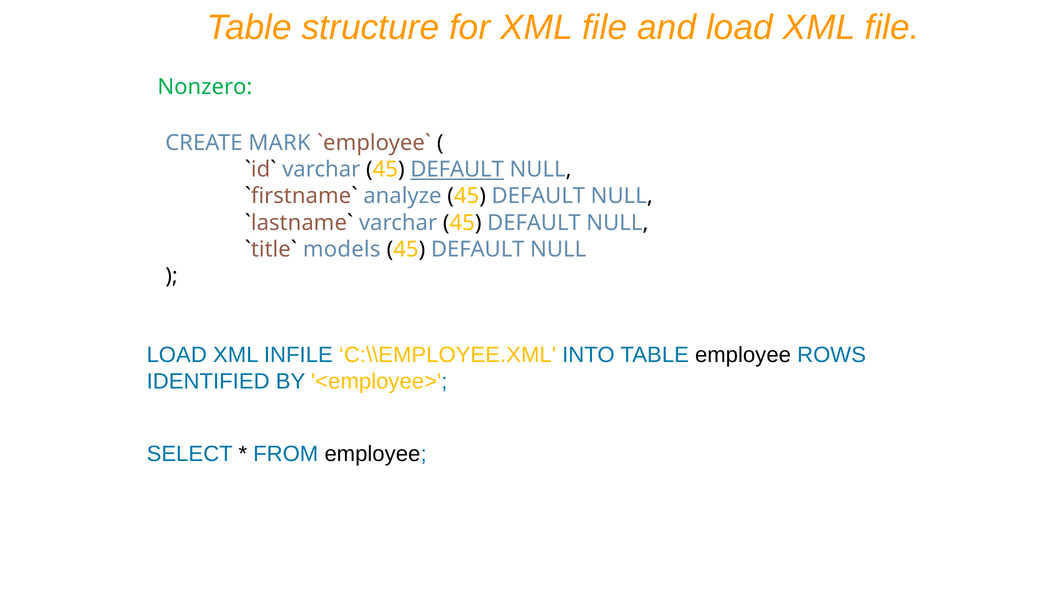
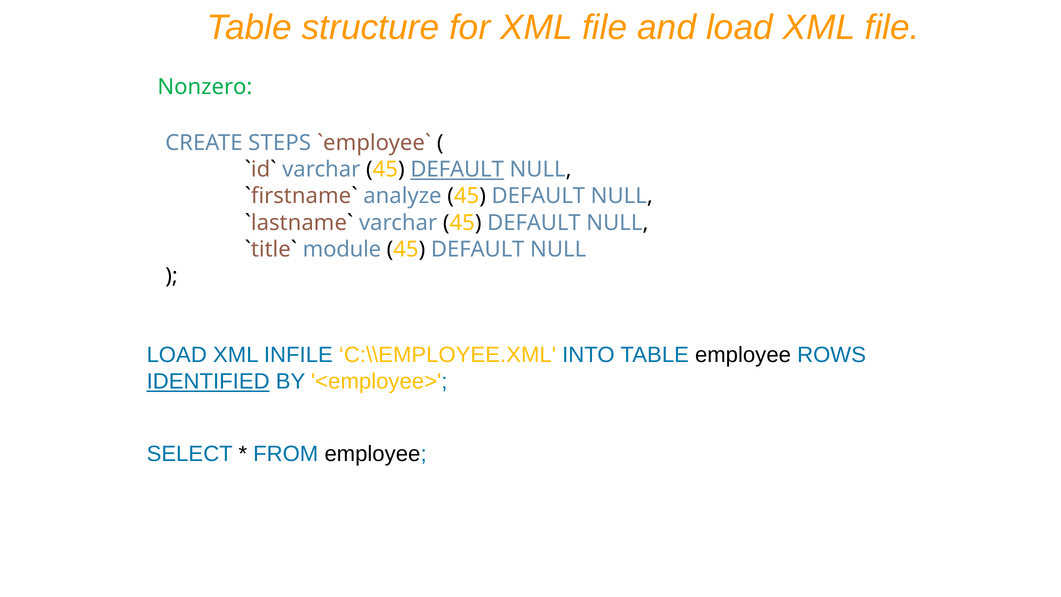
MARK: MARK -> STEPS (280, 143)
models: models -> module (342, 249)
IDENTIFIED underline: none -> present (208, 382)
